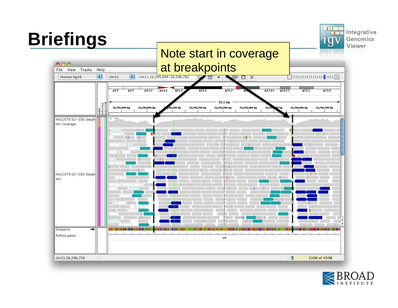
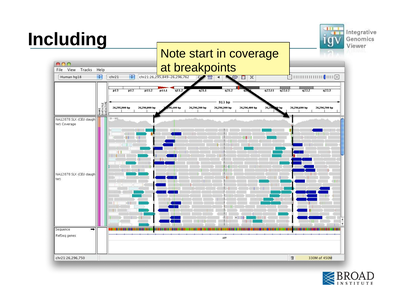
Briefings: Briefings -> Including (68, 39)
